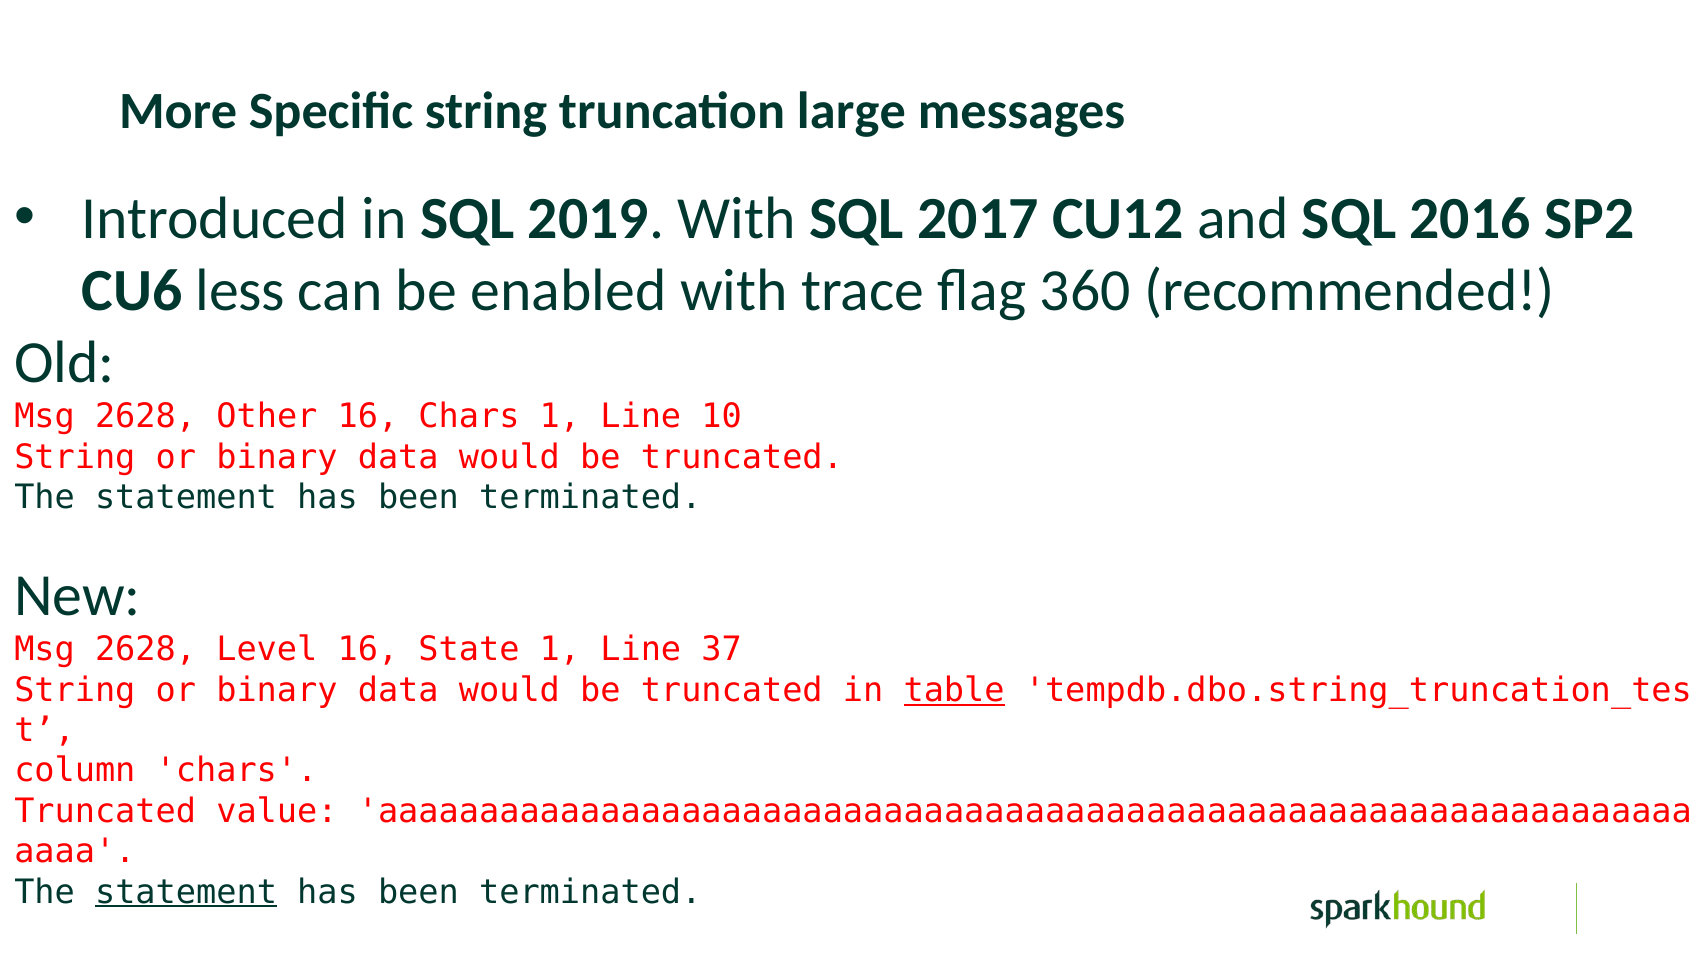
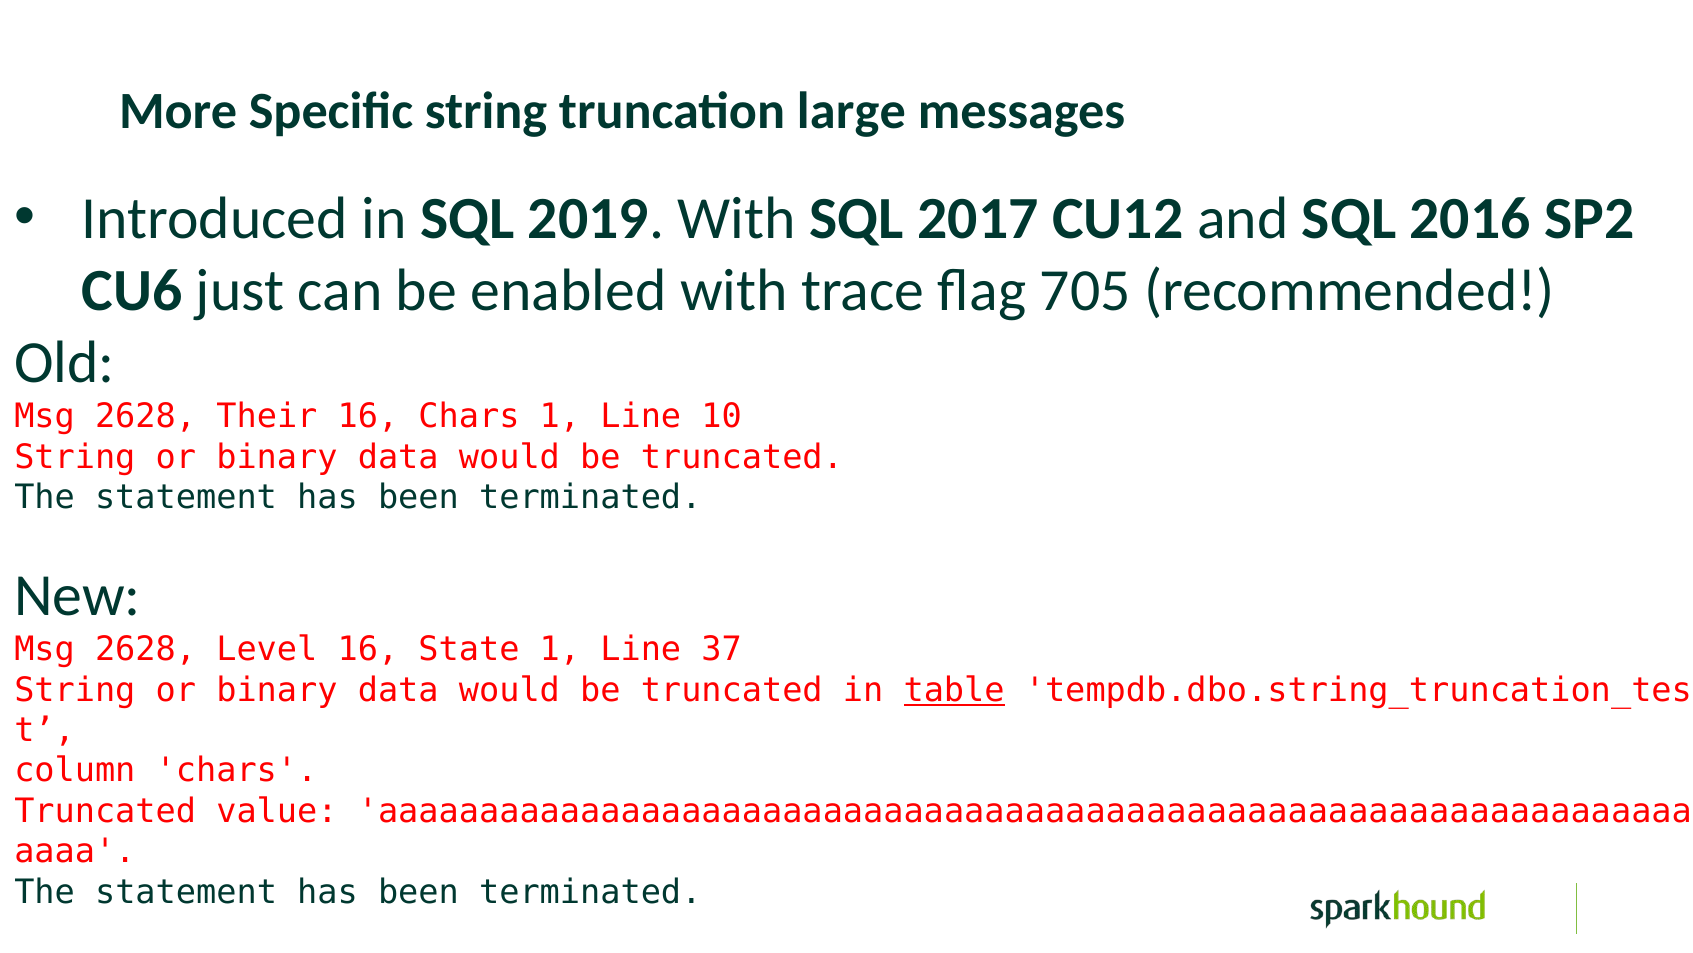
less: less -> just (240, 291)
360: 360 -> 705 (1085, 291)
Other: Other -> Their (267, 416)
statement underline: present -> none (186, 891)
